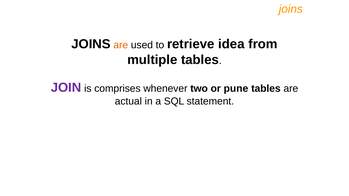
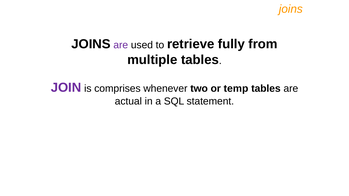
are colour: orange -> purple (121, 45)
idea: idea -> fully (231, 44)
pune: pune -> temp (236, 89)
